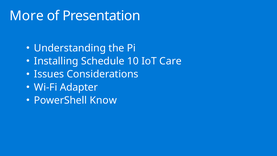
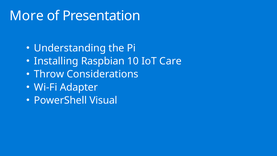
Schedule: Schedule -> Raspbian (103, 61)
Issues: Issues -> Throw (49, 74)
Know: Know -> Visual (103, 100)
